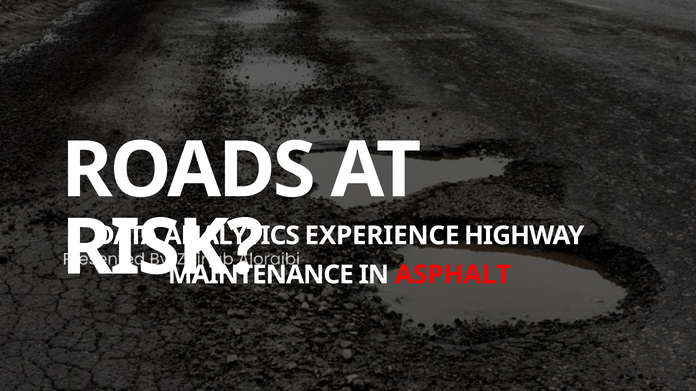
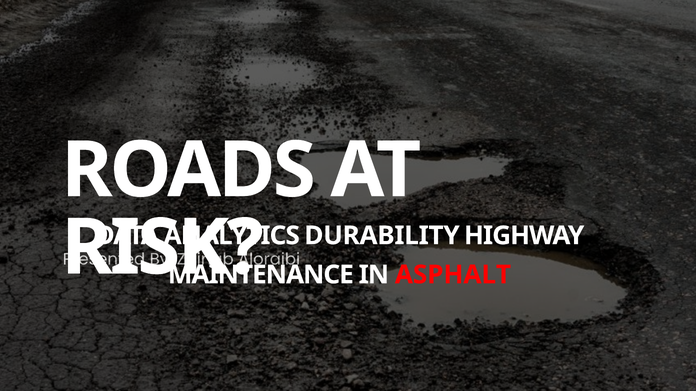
EXPERIENCE: EXPERIENCE -> DURABILITY (382, 236)
